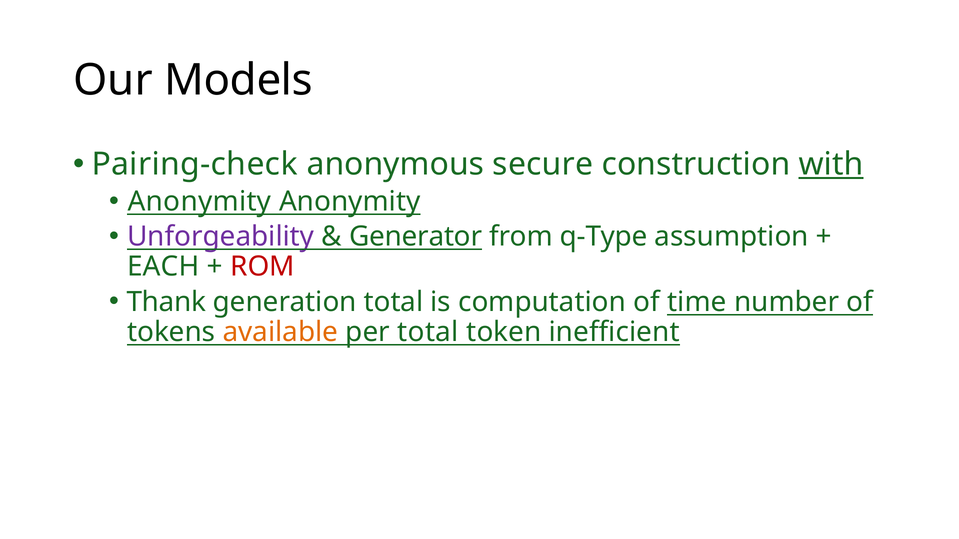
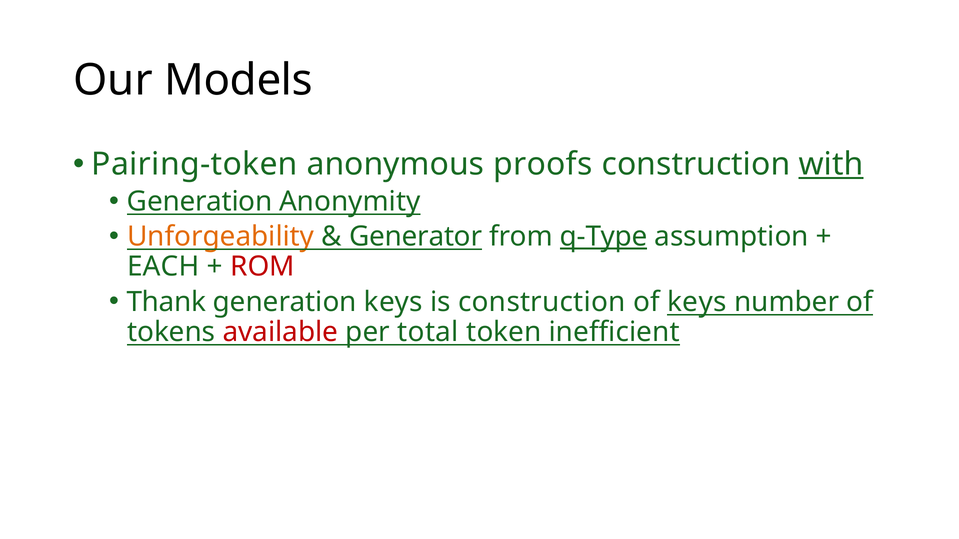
Pairing-check: Pairing-check -> Pairing-token (195, 164)
secure: secure -> proofs (543, 164)
Anonymity: Anonymity -> Generation (200, 202)
Unforgeability colour: purple -> orange (221, 237)
q-Type underline: none -> present (604, 237)
generation total: total -> keys (393, 302)
is computation: computation -> construction (542, 302)
of time: time -> keys (697, 302)
available colour: orange -> red (280, 332)
